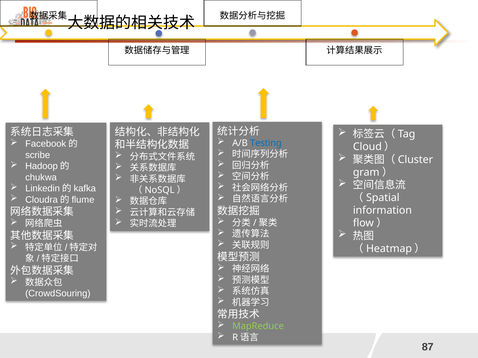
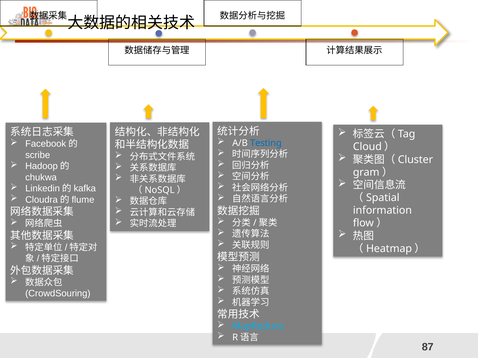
MapReduce colour: light green -> light blue (258, 327)
